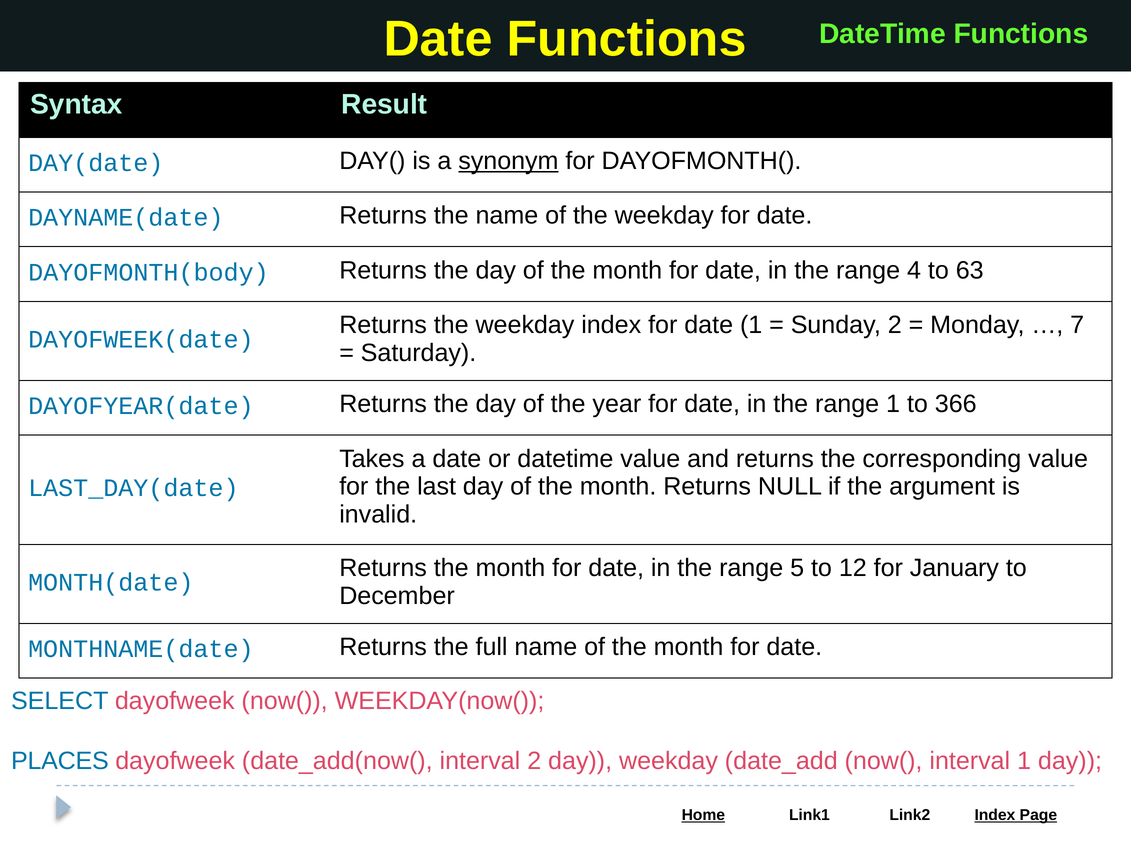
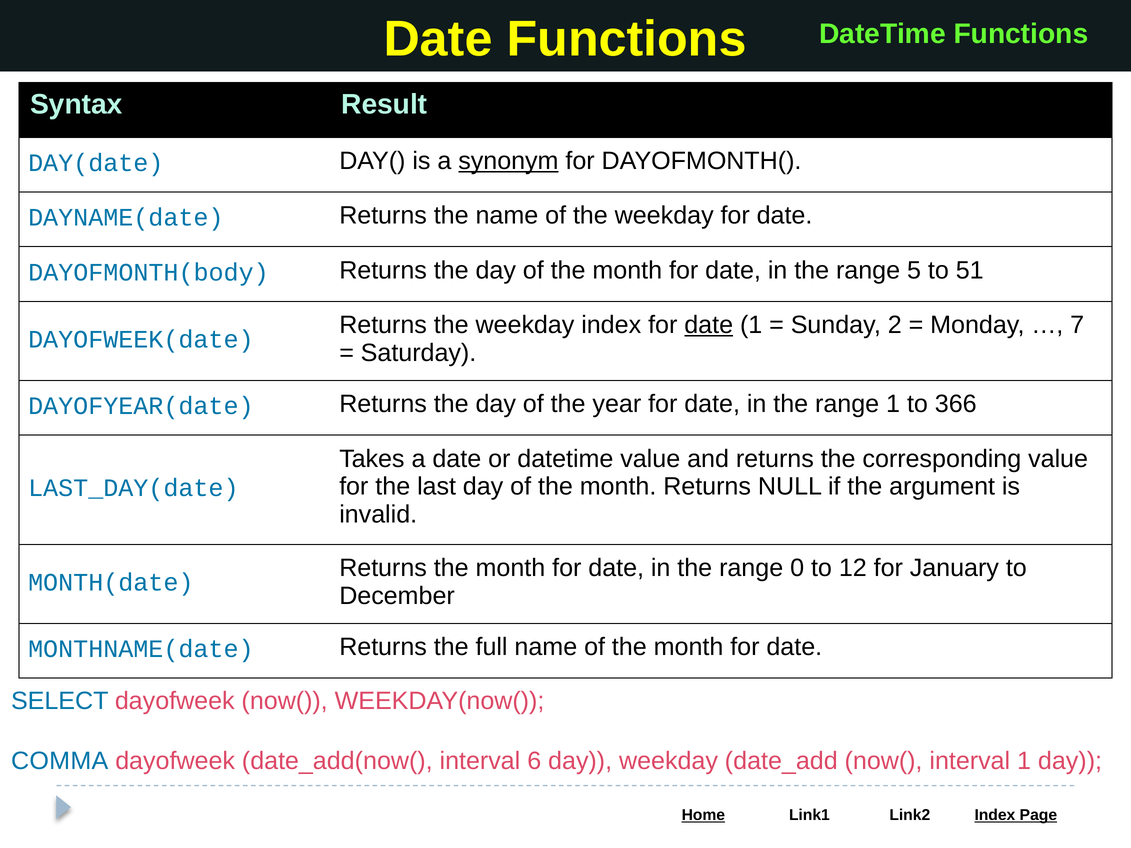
4: 4 -> 5 (914, 270)
63: 63 -> 51 (970, 270)
date underline: none -> present (709, 325)
5: 5 -> 0 (797, 568)
PLACES: PLACES -> COMMA (60, 761)
interval 2: 2 -> 6 (534, 761)
